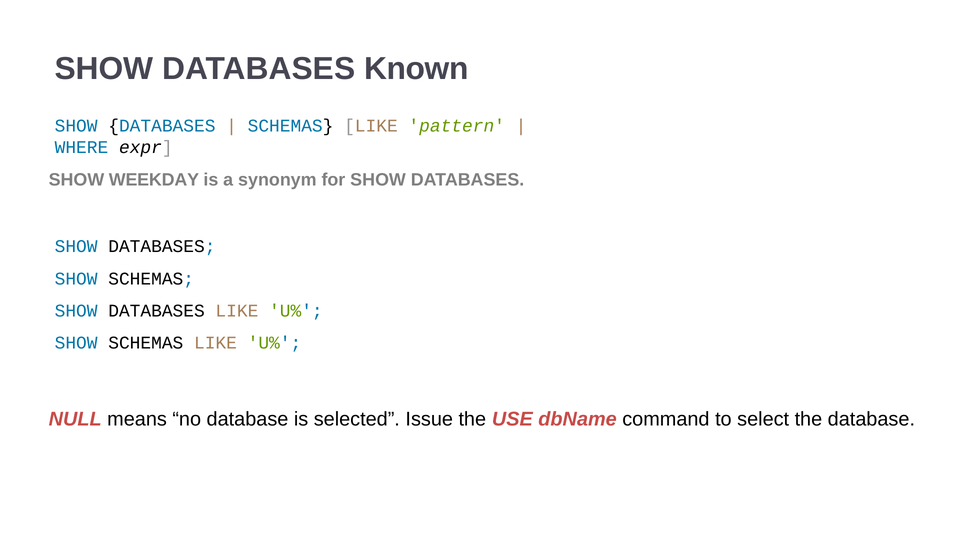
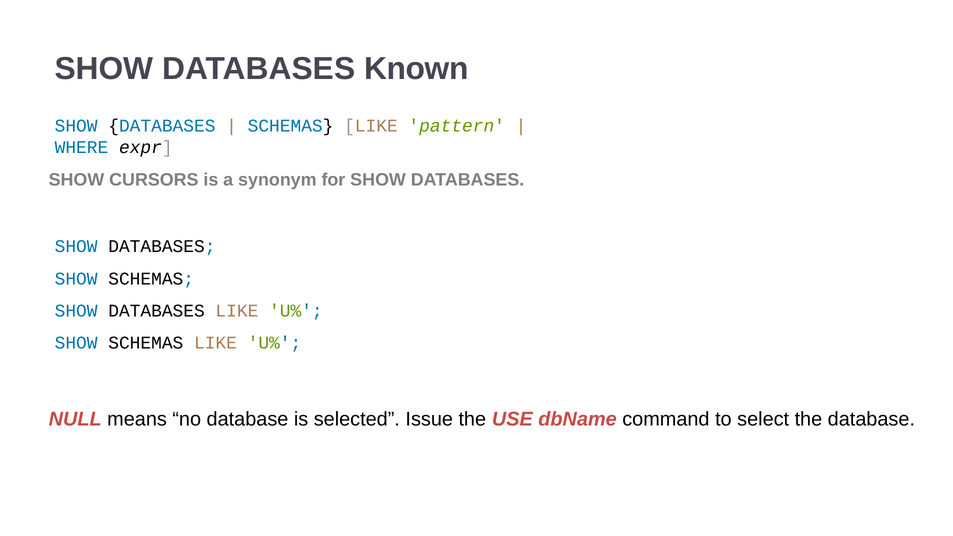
WEEKDAY: WEEKDAY -> CURSORS (154, 180)
